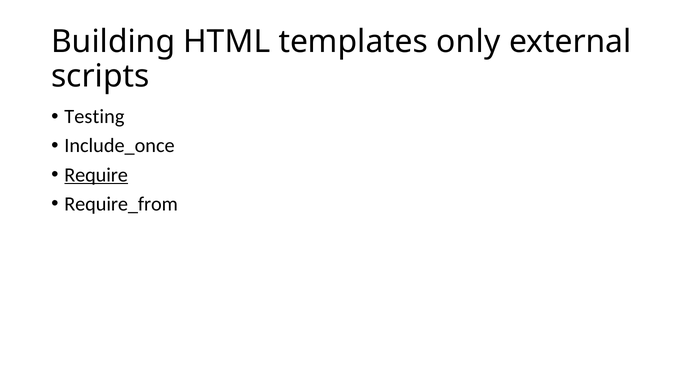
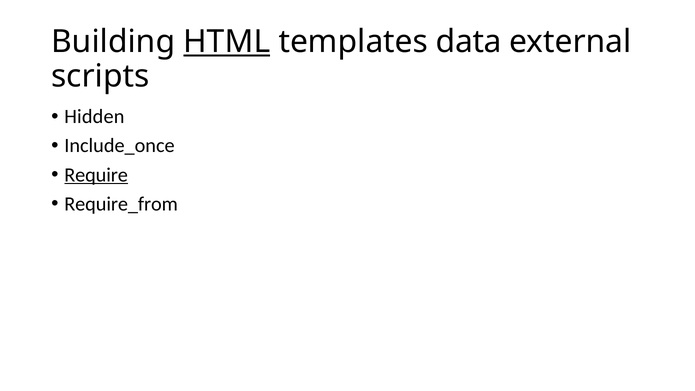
HTML underline: none -> present (227, 42)
only: only -> data (469, 42)
Testing: Testing -> Hidden (94, 117)
